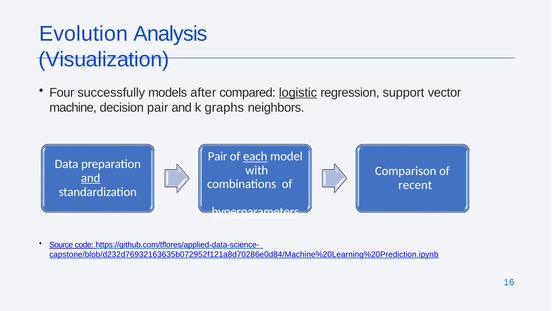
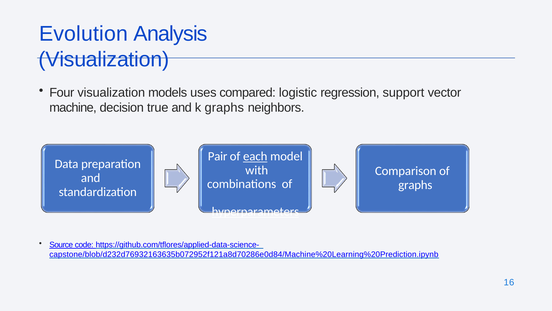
Four successfully: successfully -> visualization (111, 92)
after: after -> uses (203, 92)
logistic underline: present -> none (298, 92)
decision pair: pair -> true (158, 108)
and underline: present -> none (91, 178)
recent: recent -> graphs (415, 185)
